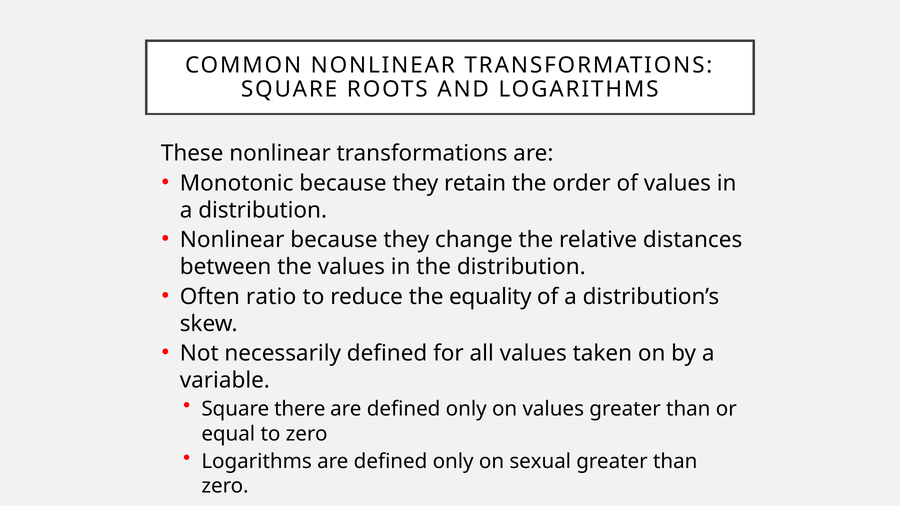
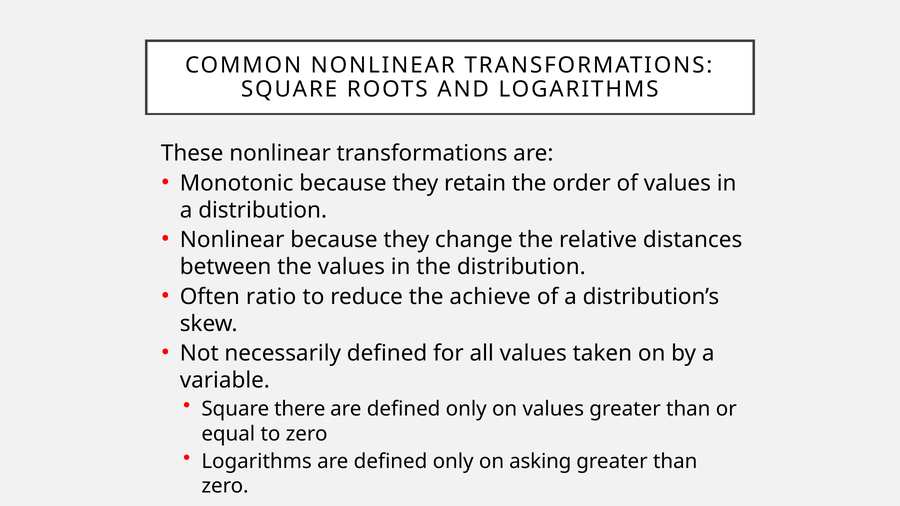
equality: equality -> achieve (490, 297)
sexual: sexual -> asking (540, 462)
